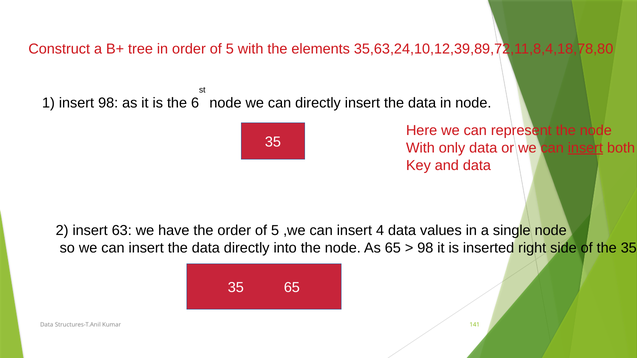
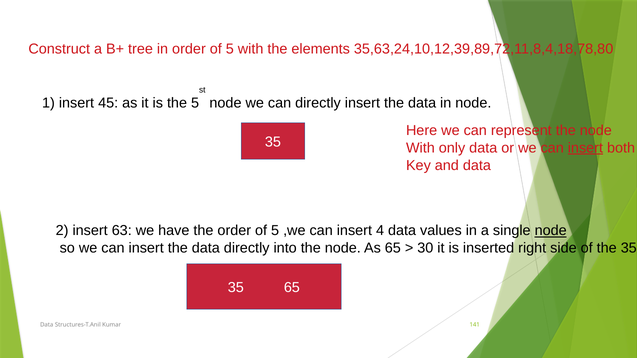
insert 98: 98 -> 45 (108, 103)
the 6: 6 -> 5 (195, 103)
node underline: none -> present (551, 231)
98: 98 -> 30 (425, 248)
